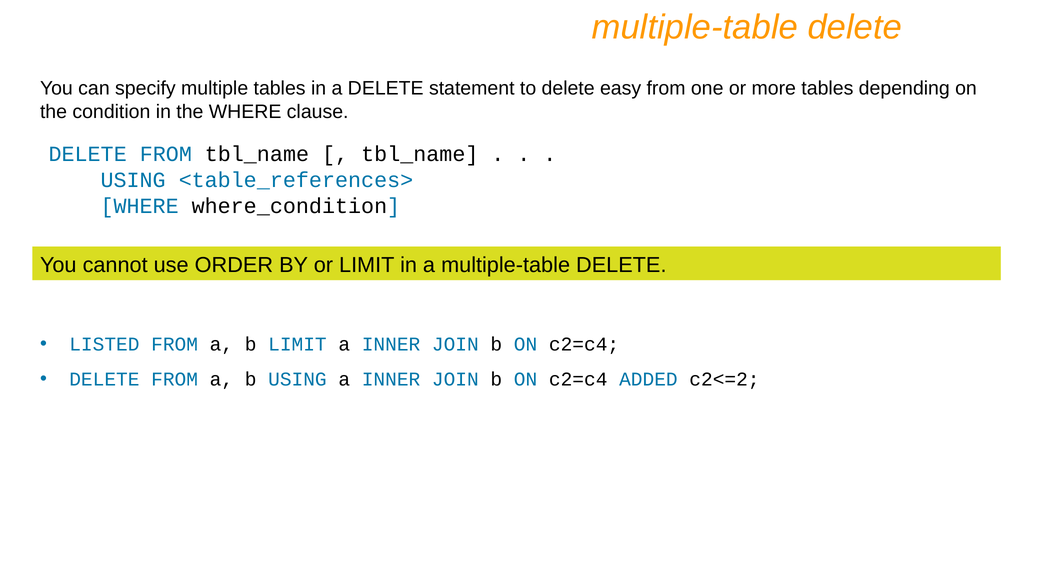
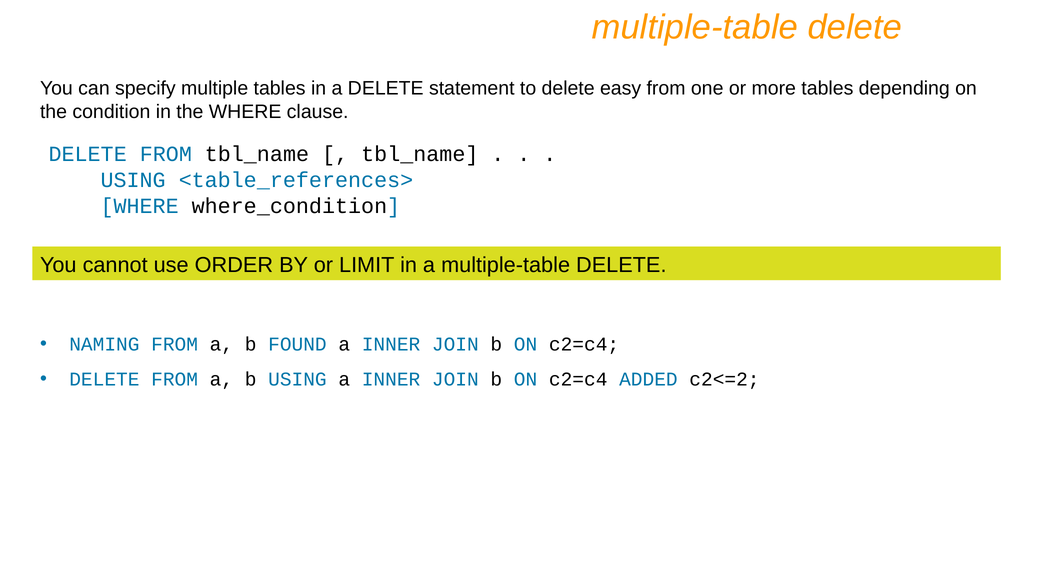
LISTED: LISTED -> NAMING (104, 344)
b LIMIT: LIMIT -> FOUND (297, 344)
